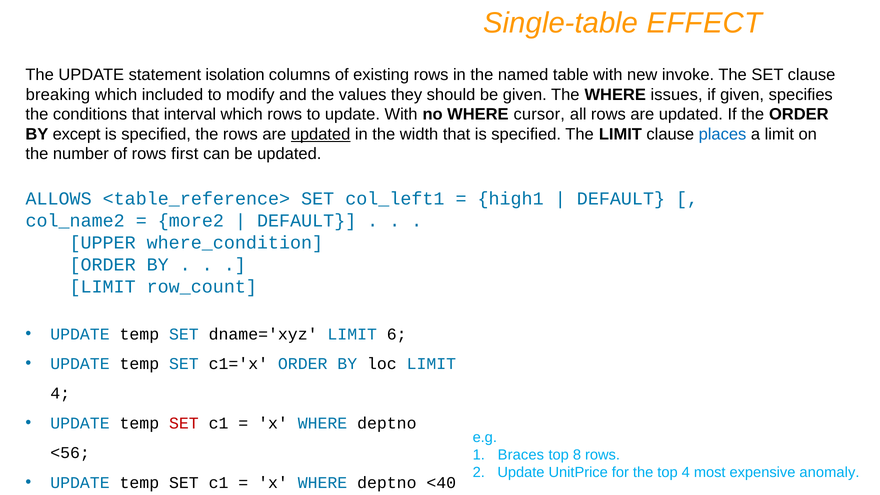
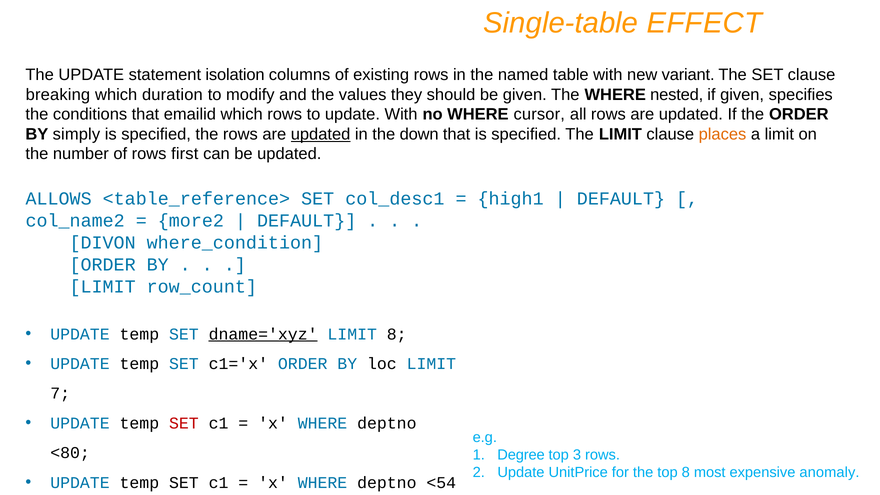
invoke: invoke -> variant (688, 75)
included: included -> duration (172, 95)
issues: issues -> nested (677, 95)
interval: interval -> emailid (190, 114)
except: except -> simply (76, 134)
width: width -> down (419, 134)
places colour: blue -> orange (722, 134)
col_left1: col_left1 -> col_desc1 (395, 199)
UPPER: UPPER -> DIVON (103, 243)
dname='xyz underline: none -> present (263, 334)
LIMIT 6: 6 -> 8 (397, 334)
4: 4 -> 7 (60, 393)
<56: <56 -> <80 (70, 453)
Braces: Braces -> Degree (521, 455)
8: 8 -> 3 (577, 455)
top 4: 4 -> 8 (686, 472)
<40: <40 -> <54 (441, 483)
